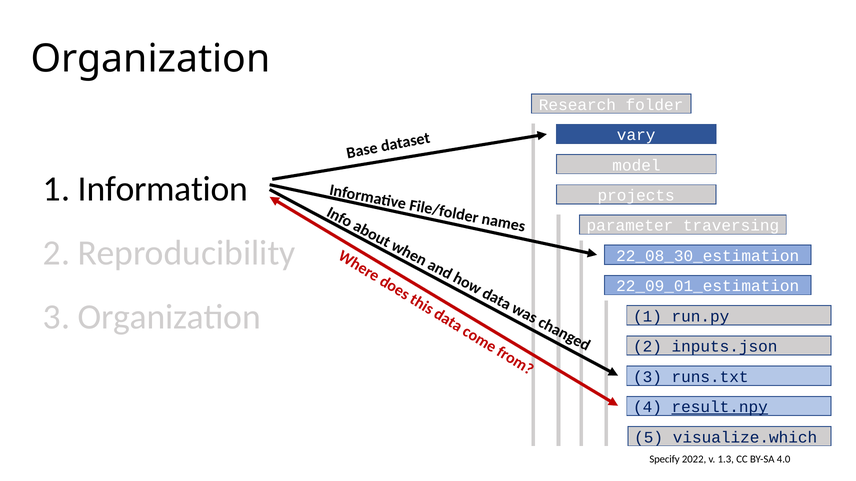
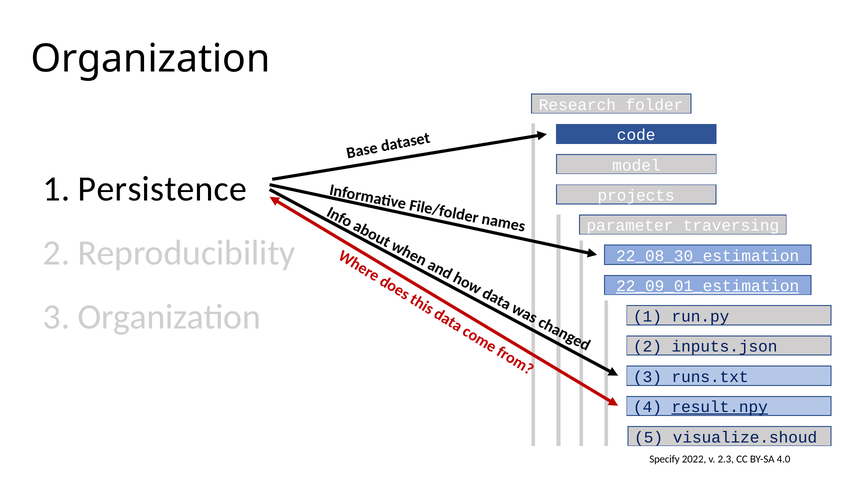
vary: vary -> code (636, 135)
Information: Information -> Persistence (163, 189)
22_09_01_estimation underline: none -> present (708, 286)
visualize.which: visualize.which -> visualize.shoud (745, 438)
1.3: 1.3 -> 2.3 (726, 460)
